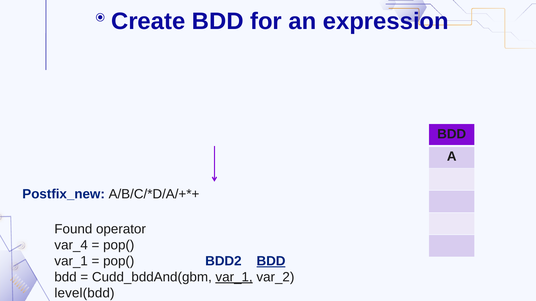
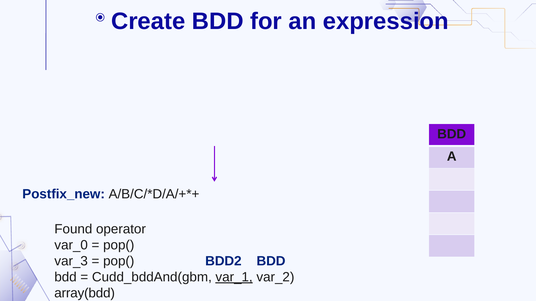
var_4: var_4 -> var_0 (71, 245)
var_1: var_1 -> var_3 (71, 262)
BDD underline: present -> none (271, 262)
level(bdd: level(bdd -> array(bdd (85, 294)
